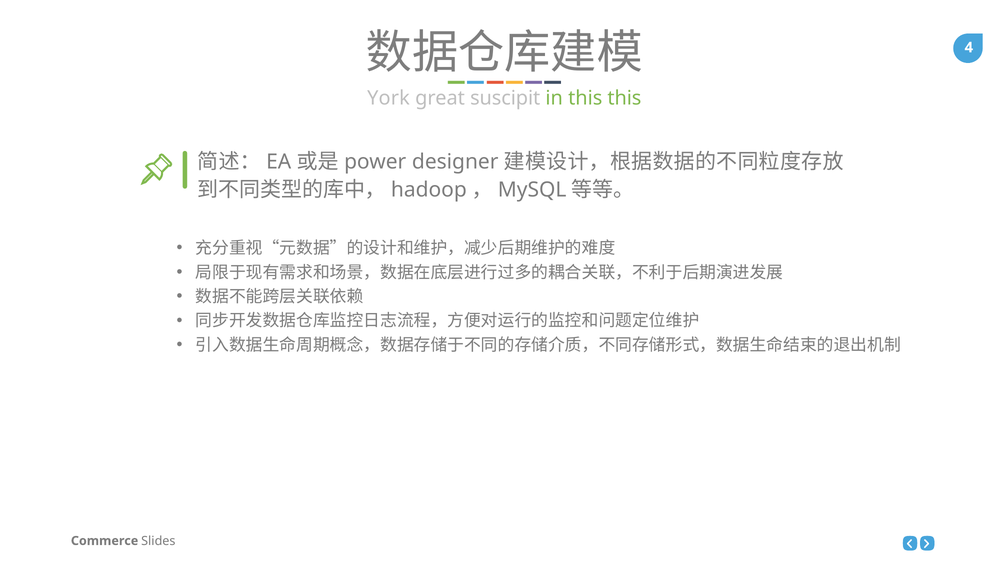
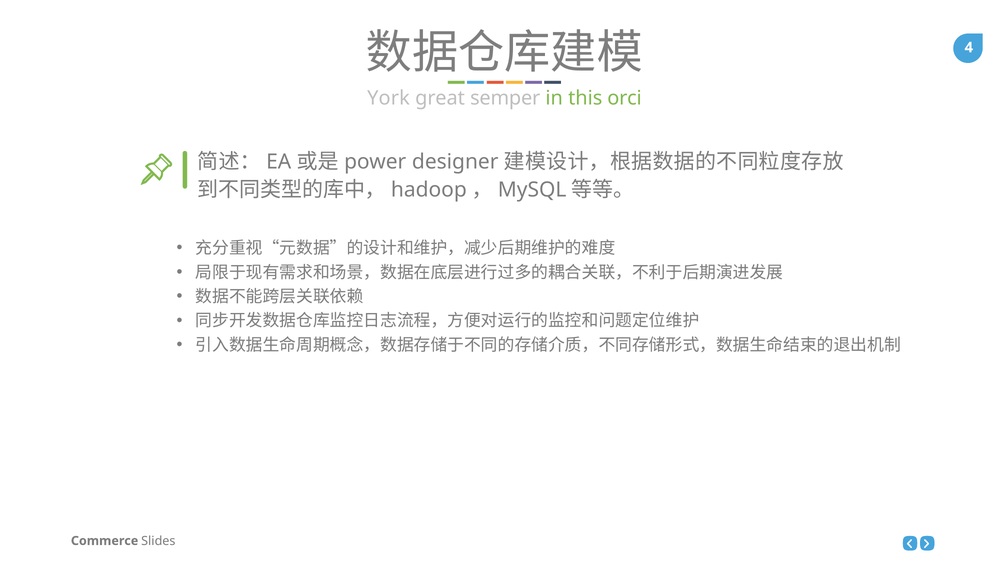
suscipit: suscipit -> semper (505, 98)
this this: this -> orci (625, 98)
